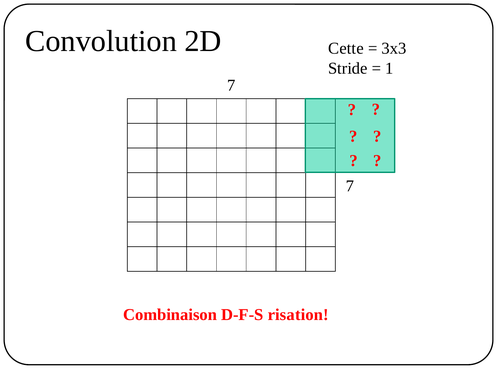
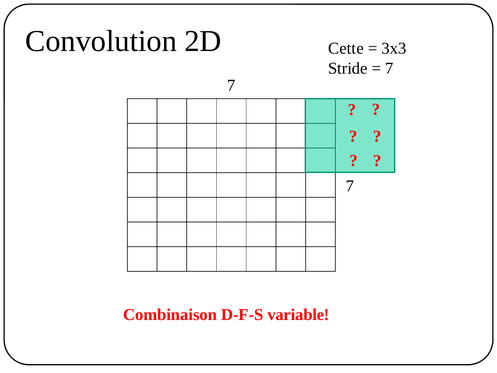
1: 1 -> 7 (389, 68)
risation: risation -> variable (298, 314)
